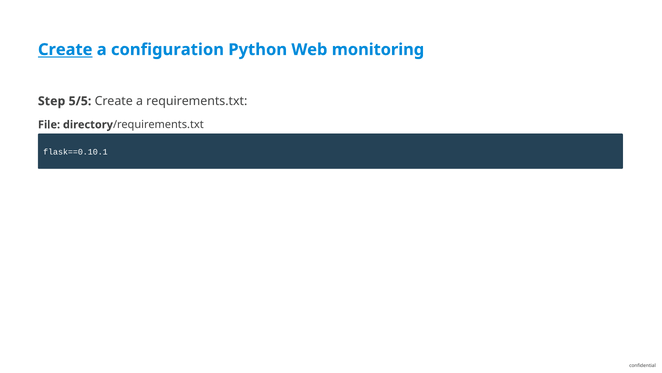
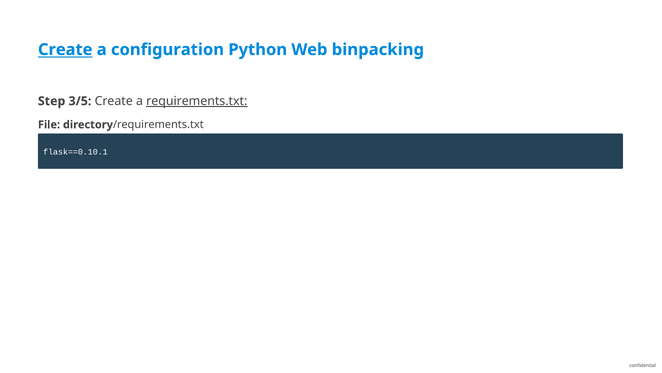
monitoring: monitoring -> binpacking (378, 50)
5/5: 5/5 -> 3/5 (80, 101)
requirements.txt underline: none -> present (197, 101)
